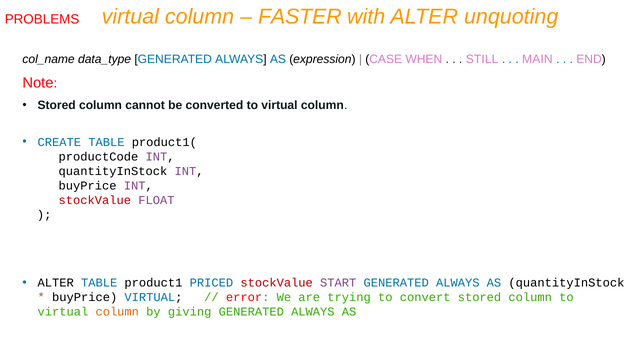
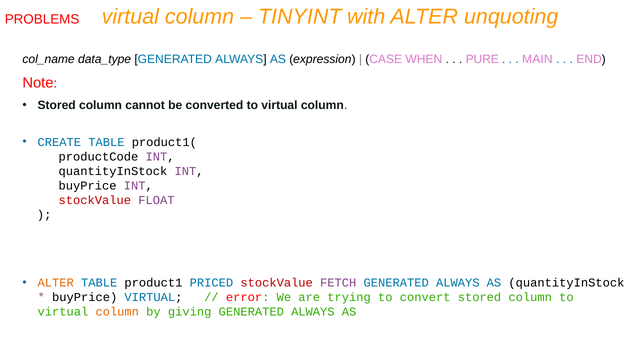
FASTER: FASTER -> TINYINT (300, 17)
STILL: STILL -> PURE (482, 59)
ALTER colour: black -> orange (56, 283)
START: START -> FETCH (338, 283)
